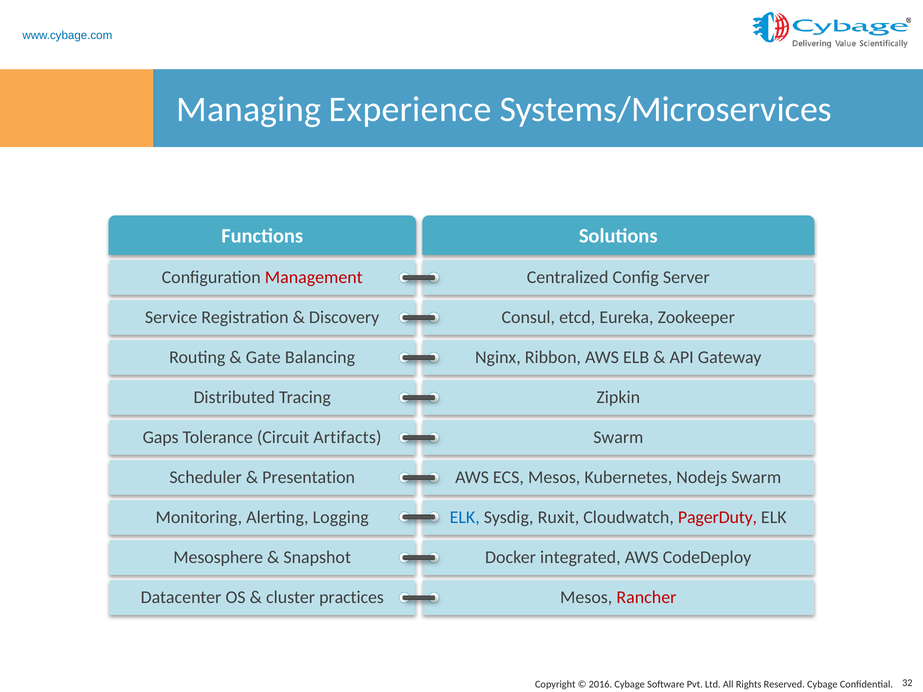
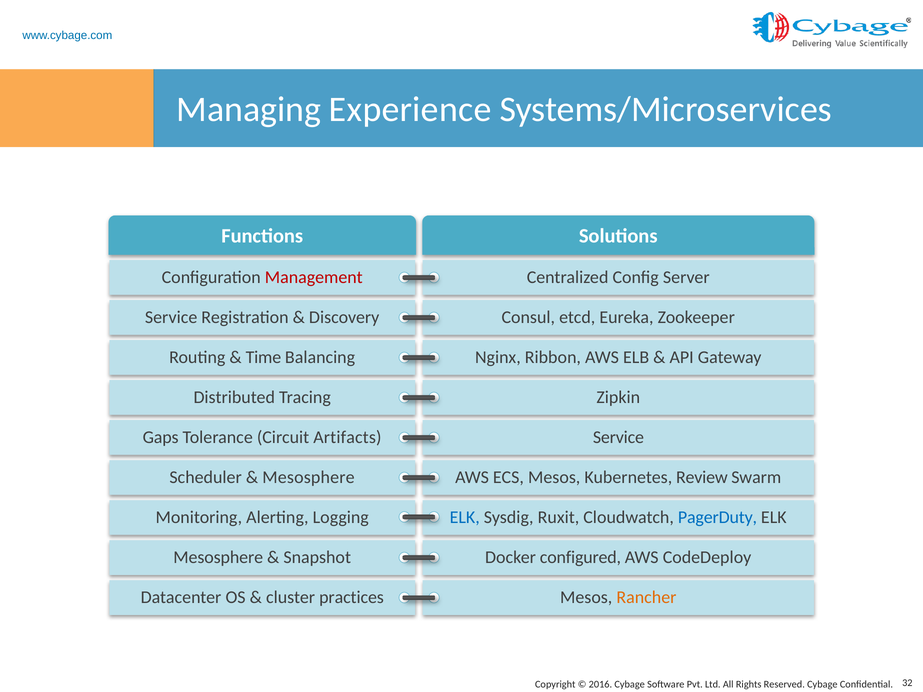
Gate: Gate -> Time (263, 357)
Swarm: Swarm -> Service (618, 438)
Presentation: Presentation -> Mesosphere (308, 478)
Nodejs: Nodejs -> Review (702, 478)
PagerDuty colour: red -> blue (718, 518)
integrated: integrated -> configured (580, 558)
Rancher colour: red -> orange (646, 598)
